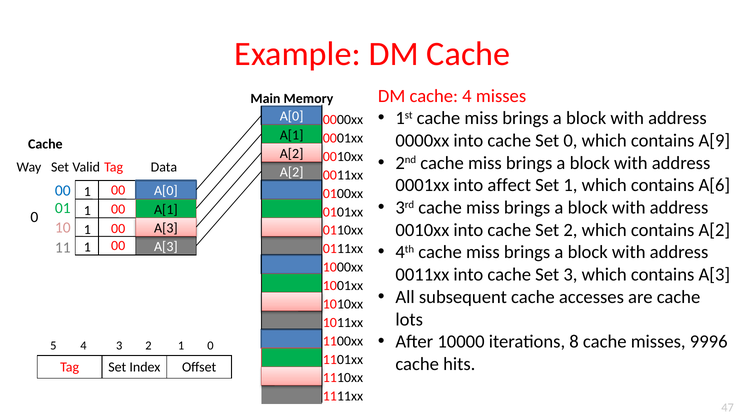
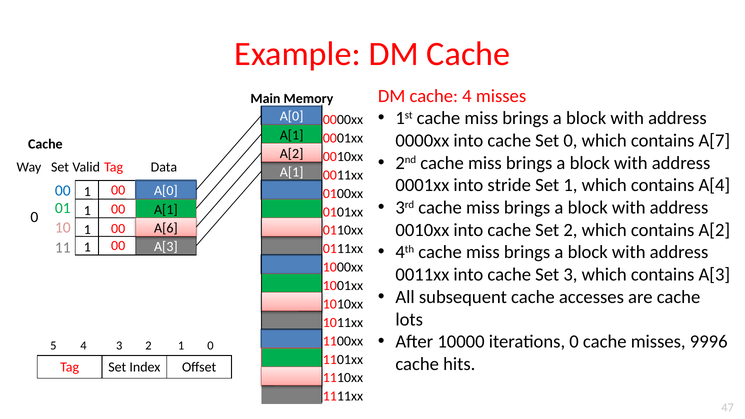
A[9: A[9 -> A[7 (714, 141)
A[2: A[2 -> A[1 (292, 172)
affect: affect -> stride (509, 185)
A[6: A[6 -> A[4 (714, 185)
A[3: A[3 -> A[6 (166, 228)
iterations 8: 8 -> 0 (574, 342)
